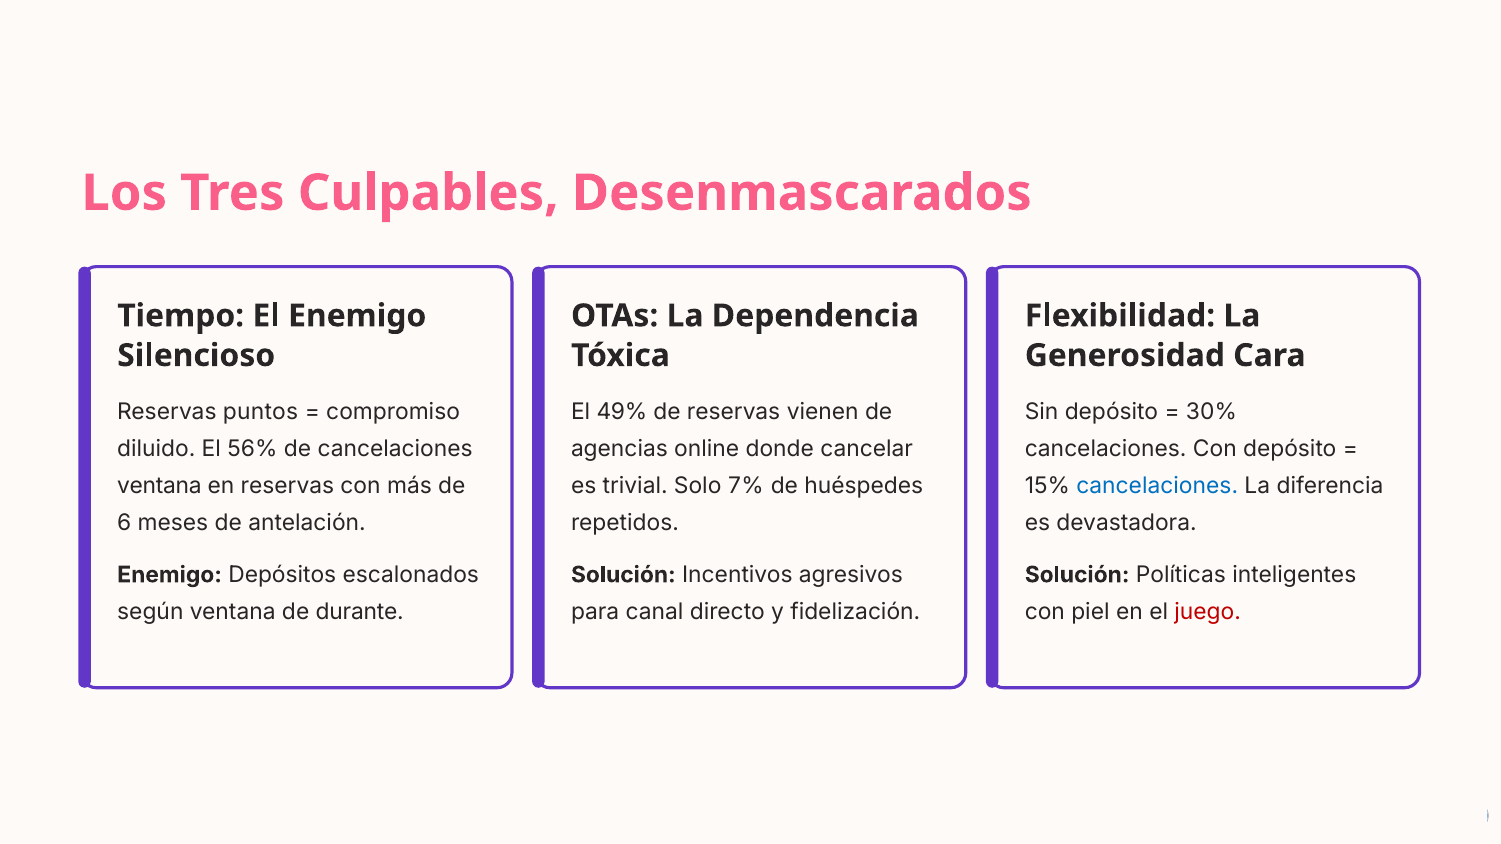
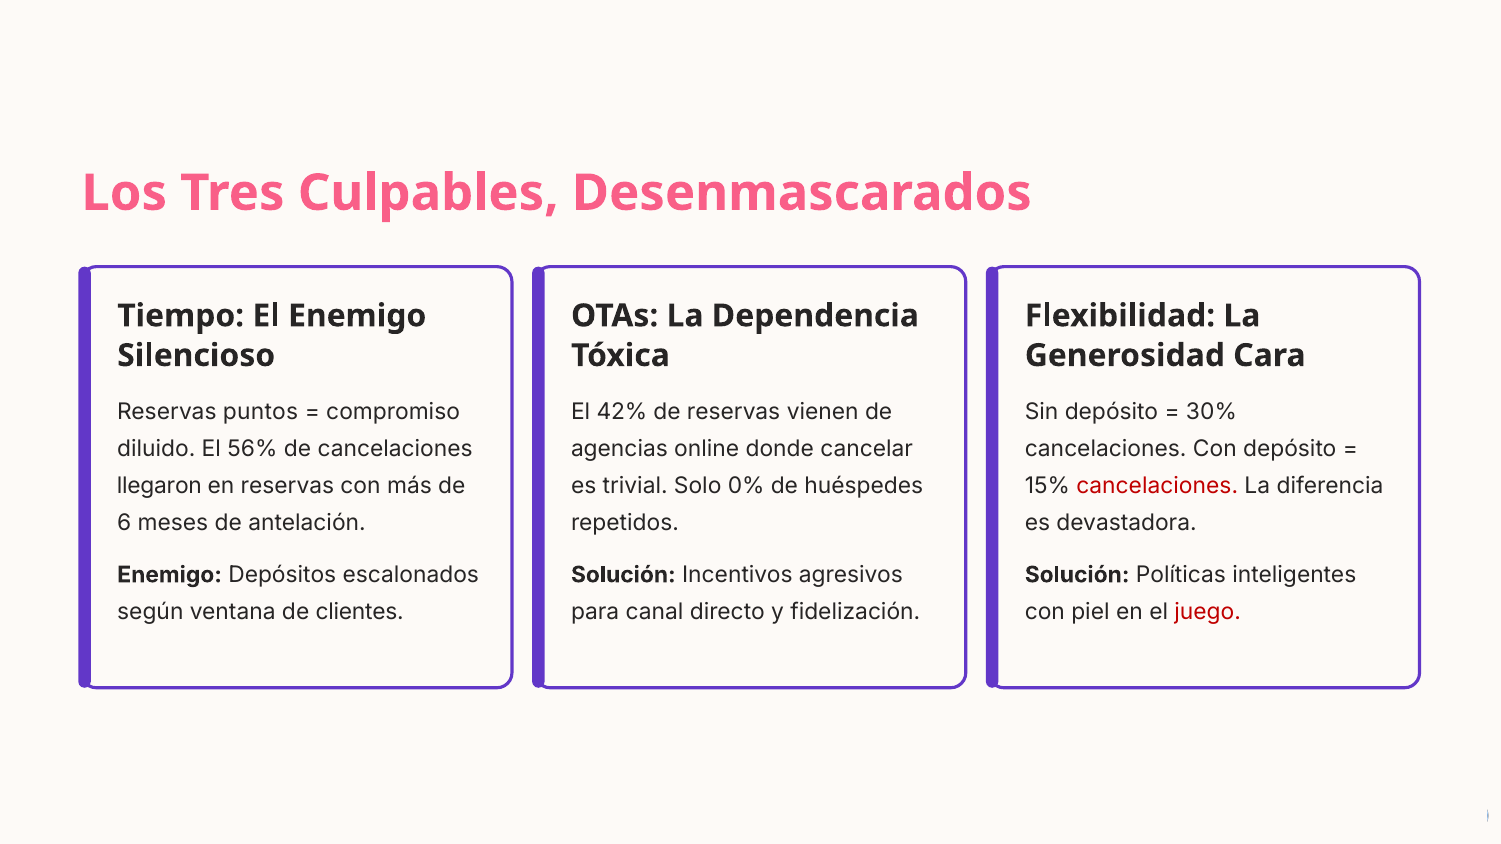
49%: 49% -> 42% (622, 412)
ventana: ventana -> llegaron (159, 486)
7%: 7% -> 0% (746, 486)
cancelaciones colour: blue -> red (1157, 486)
durante: durante -> clientes (360, 612)
